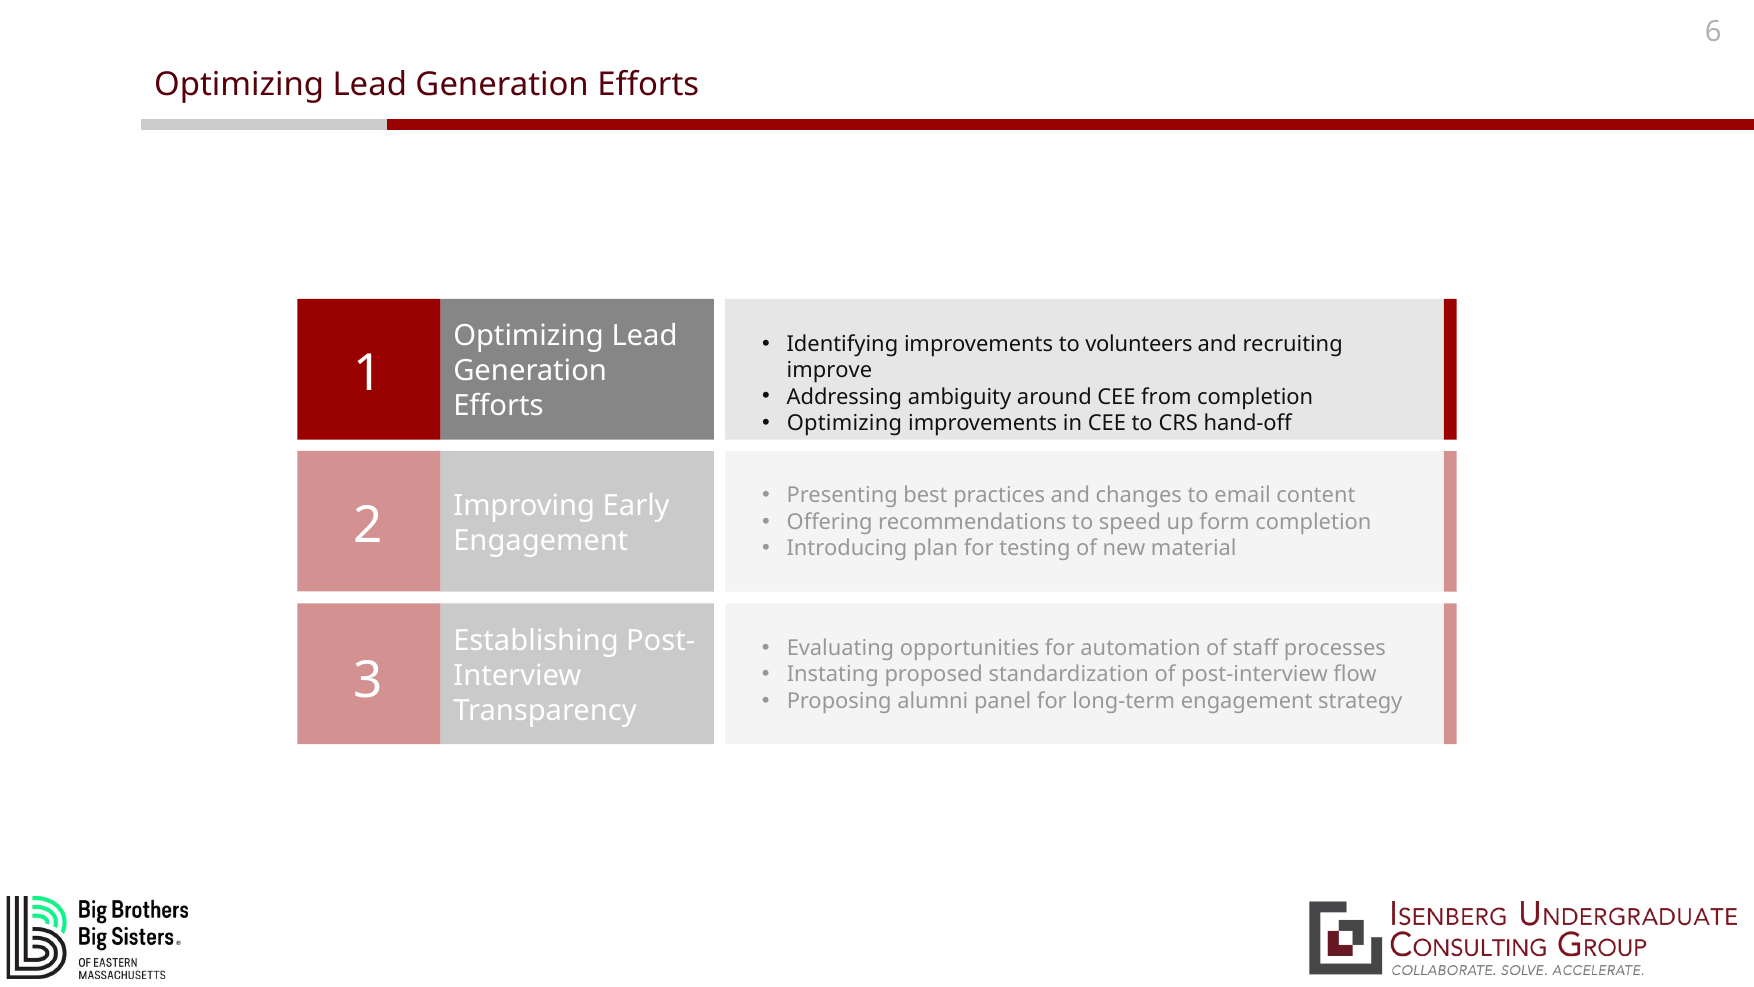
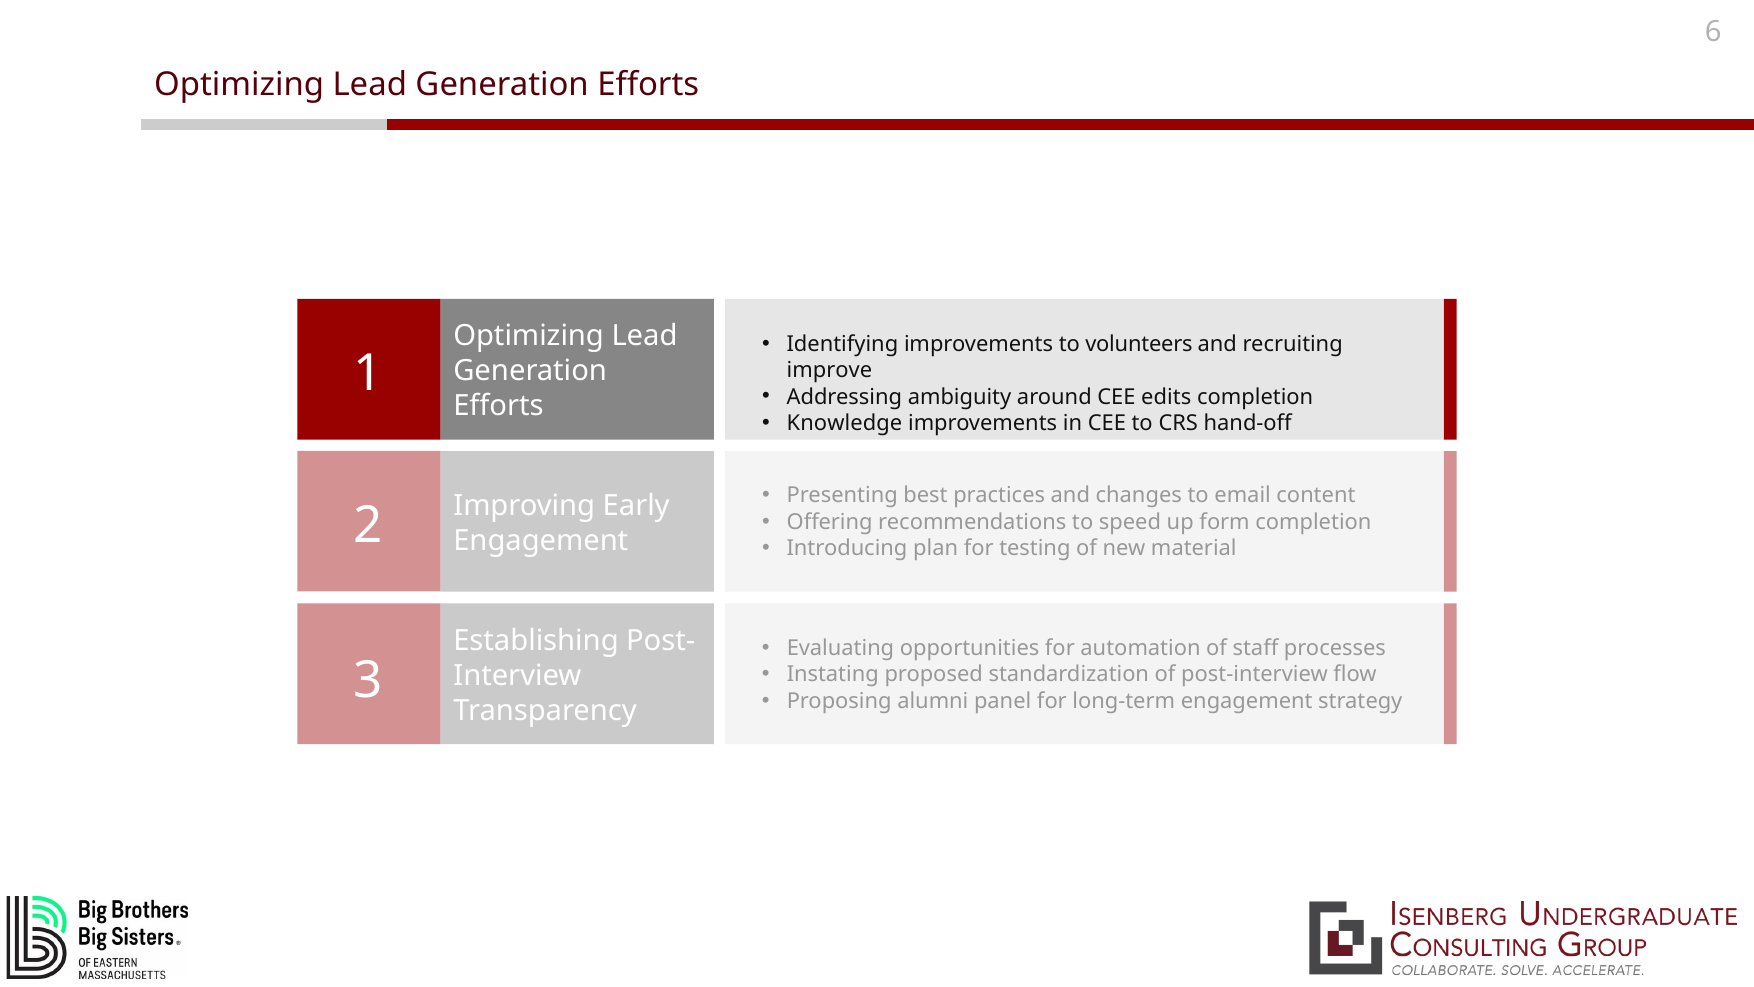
from: from -> edits (1166, 397)
Optimizing: Optimizing -> Knowledge (844, 423)
